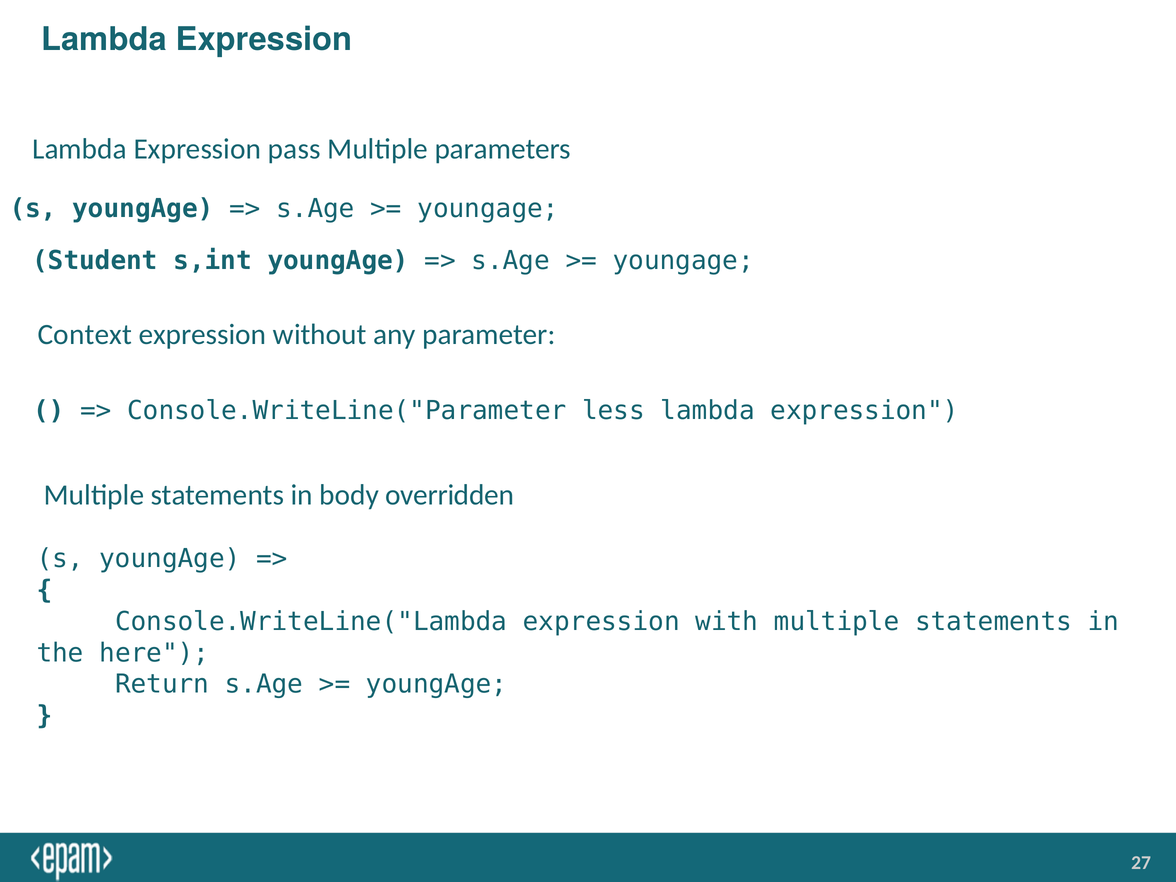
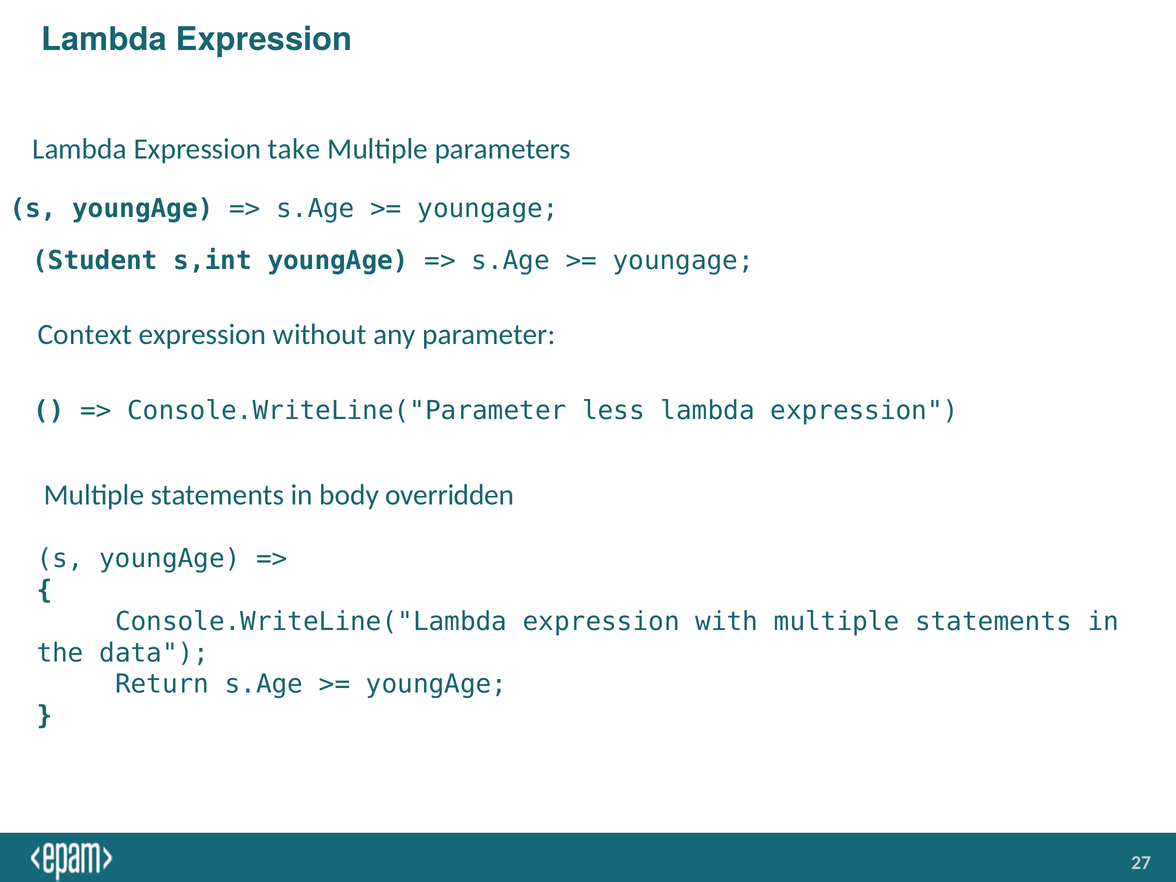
pass: pass -> take (294, 149)
here: here -> data (154, 653)
